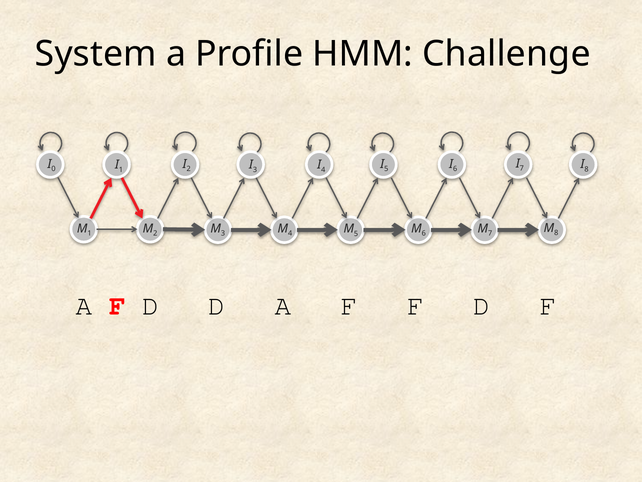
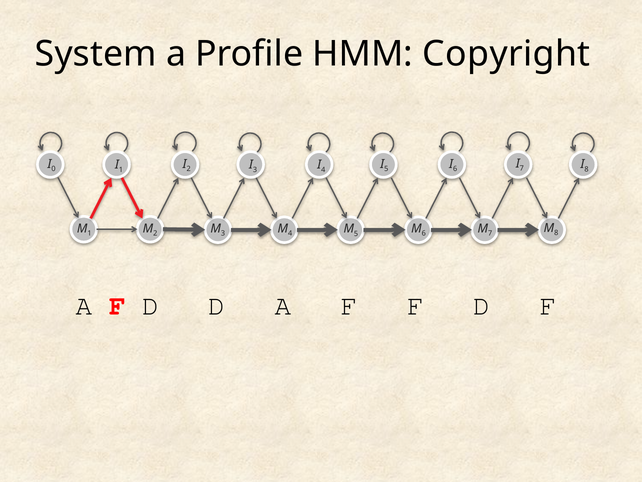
Challenge: Challenge -> Copyright (506, 54)
